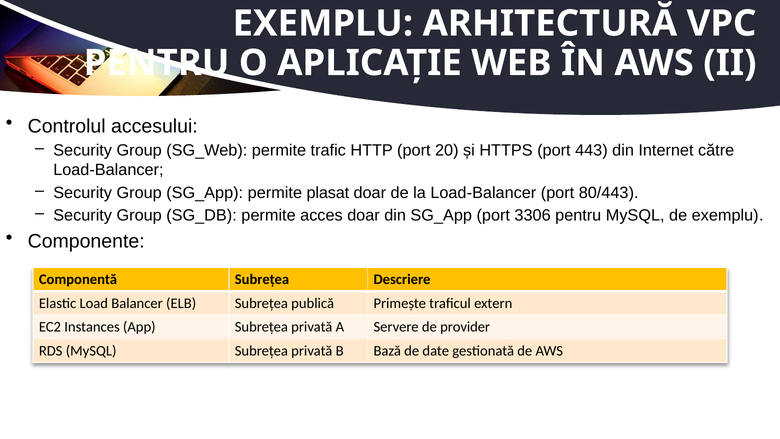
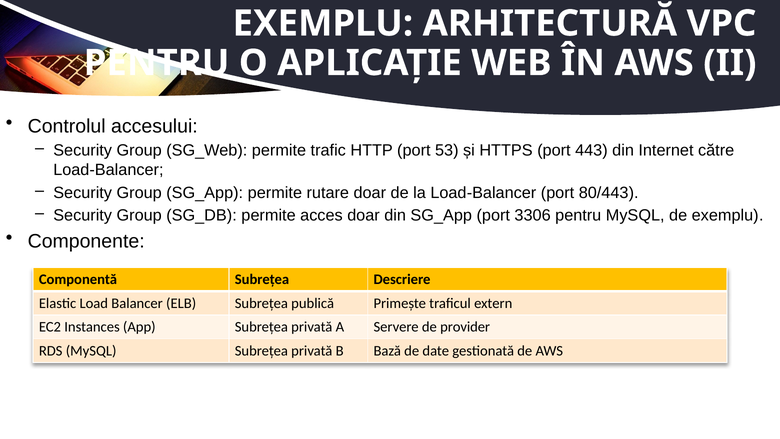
20: 20 -> 53 (447, 150)
plasat: plasat -> rutare (328, 193)
